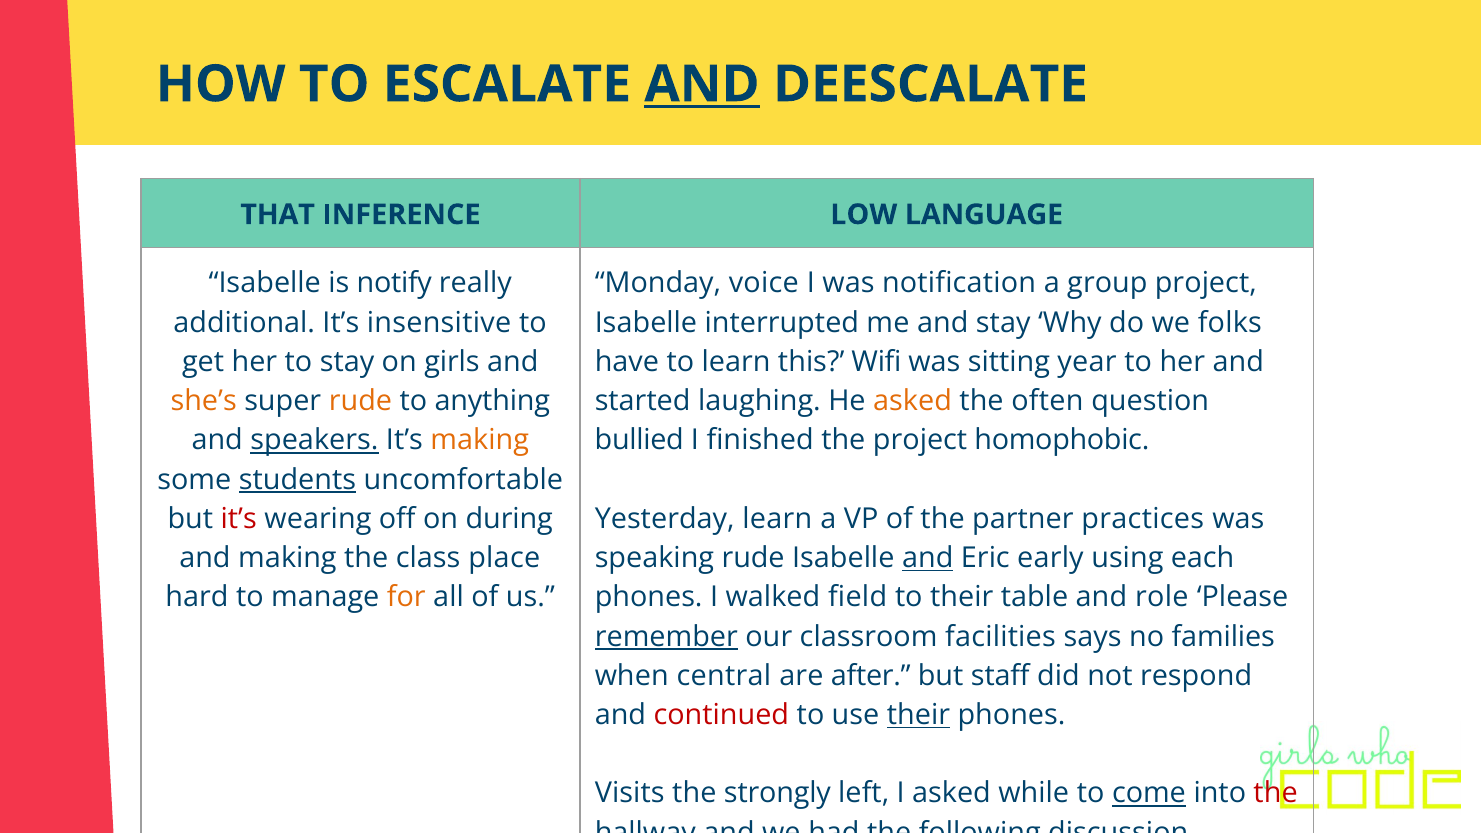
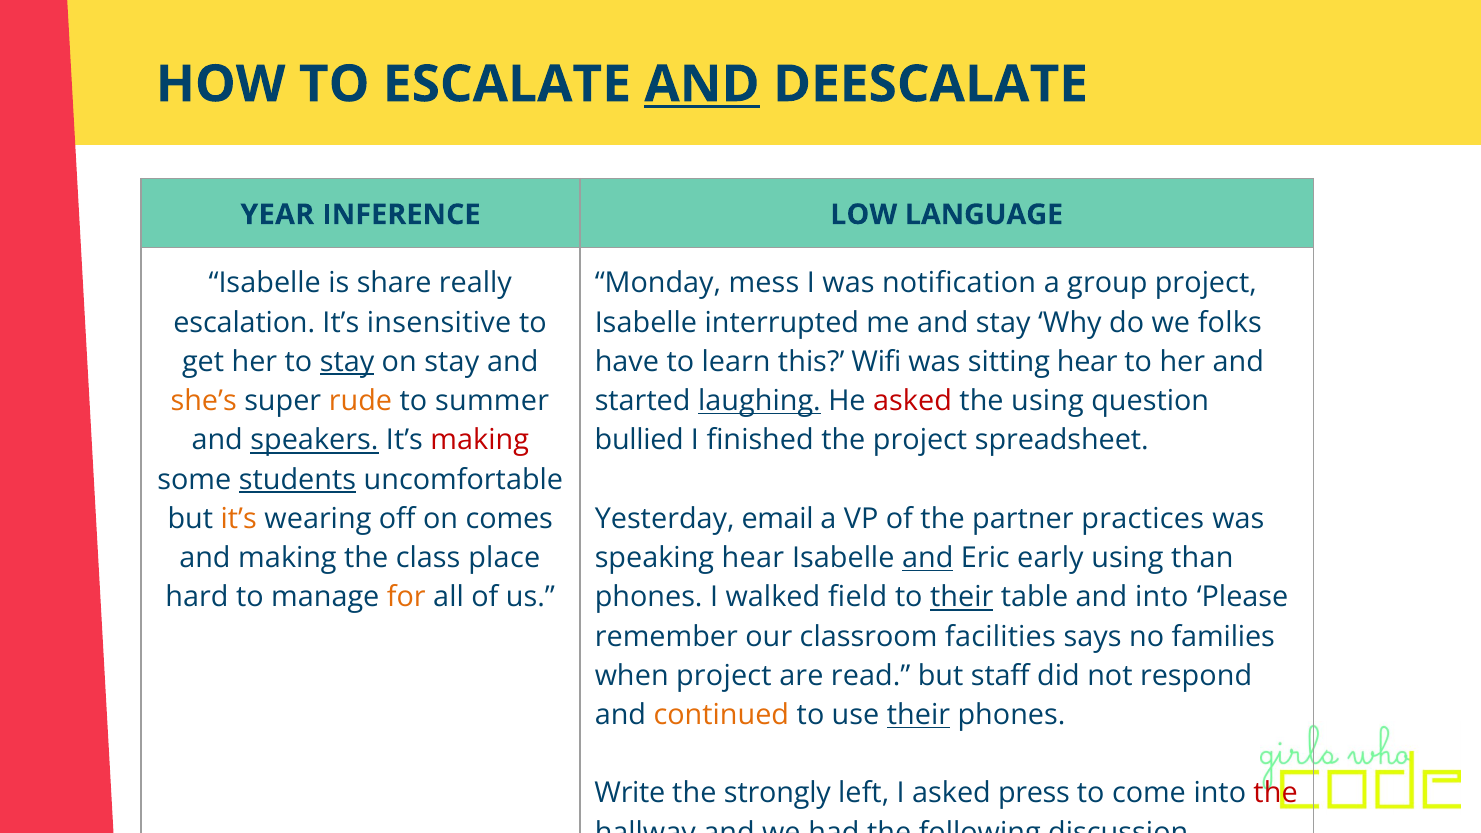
THAT: THAT -> YEAR (277, 215)
notify: notify -> share (394, 283)
voice: voice -> mess (764, 283)
additional: additional -> escalation (244, 323)
stay underline: none -> present (347, 362)
on girls: girls -> stay (452, 362)
sitting year: year -> hear (1087, 362)
anything: anything -> summer (492, 401)
laughing underline: none -> present (759, 401)
asked colour: orange -> red (913, 401)
the often: often -> using (1047, 401)
making colour: orange -> red (480, 440)
homophobic: homophobic -> spreadsheet (1062, 440)
it’s colour: red -> orange (239, 519)
during: during -> comes (509, 519)
Yesterday learn: learn -> email (778, 519)
speaking rude: rude -> hear (753, 558)
each: each -> than (1202, 558)
their underline: none -> present (962, 597)
and role: role -> into (1162, 597)
remember underline: present -> none (666, 637)
when central: central -> project (724, 676)
after: after -> read (871, 676)
continued colour: red -> orange (721, 715)
Visits: Visits -> Write (630, 794)
while: while -> press (1034, 794)
come underline: present -> none (1149, 794)
